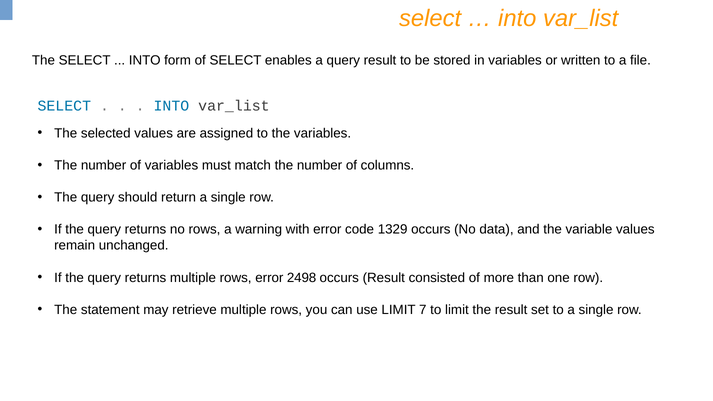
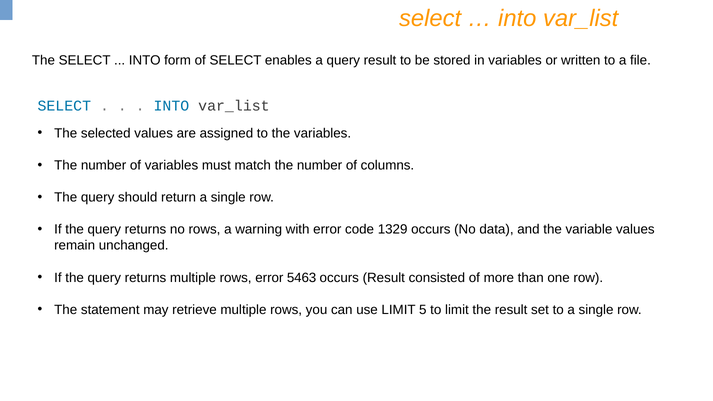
2498: 2498 -> 5463 (302, 278)
7: 7 -> 5 (423, 310)
